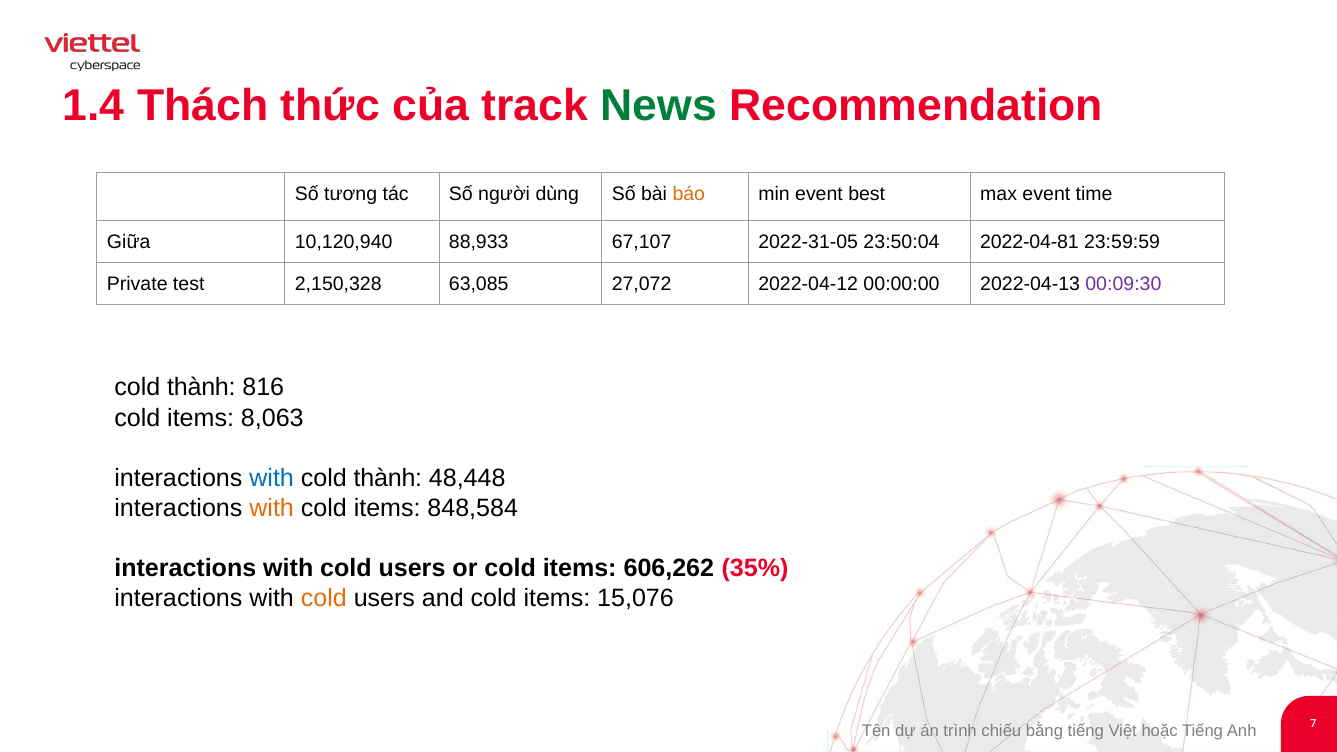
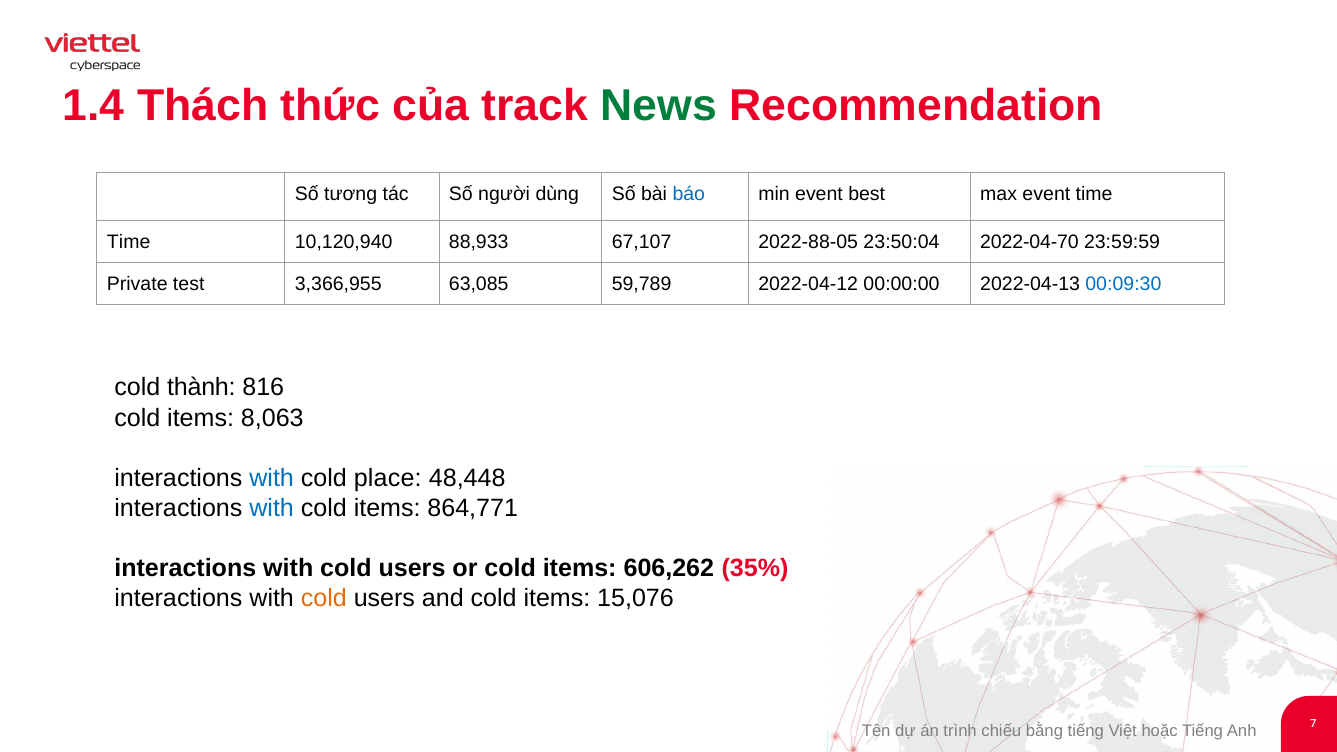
báo colour: orange -> blue (689, 194)
Giữa: Giữa -> Time (129, 242)
2022-31-05: 2022-31-05 -> 2022-88-05 (808, 242)
2022-04-81: 2022-04-81 -> 2022-04-70 (1029, 242)
2,150,328: 2,150,328 -> 3,366,955 (338, 284)
27,072: 27,072 -> 59,789 (642, 284)
00:09:30 colour: purple -> blue (1123, 284)
thành: thành -> place (388, 478)
with colour: orange -> blue (272, 508)
848,584: 848,584 -> 864,771 (473, 508)
